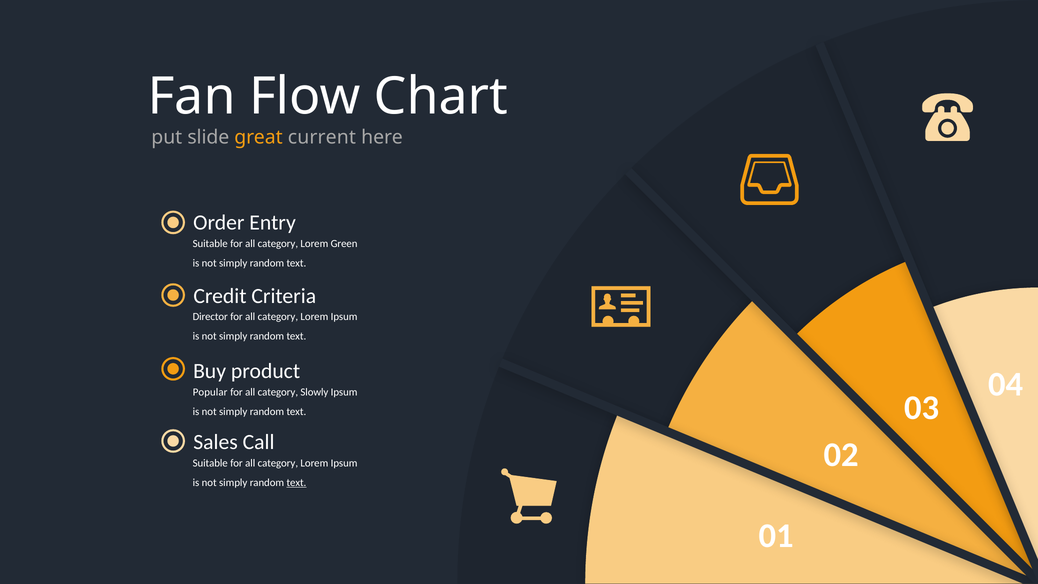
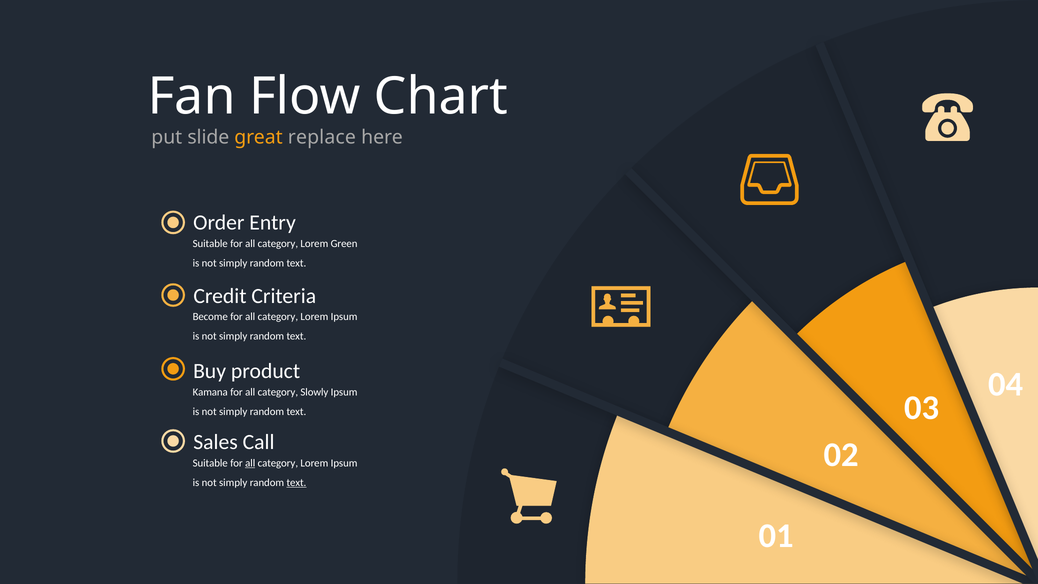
current: current -> replace (322, 138)
Director: Director -> Become (210, 317)
Popular: Popular -> Kamana (210, 392)
all underline: none -> present (250, 463)
